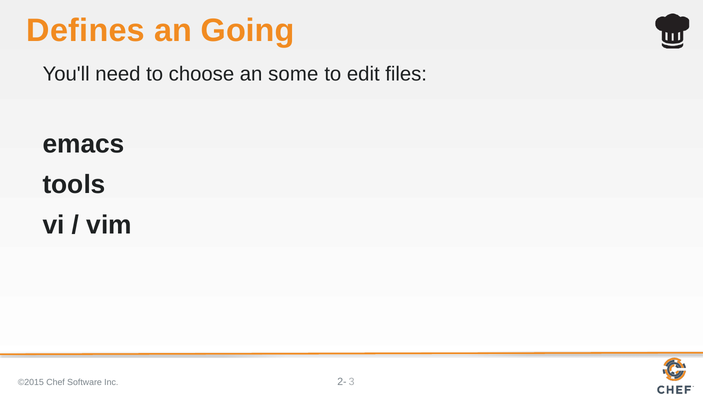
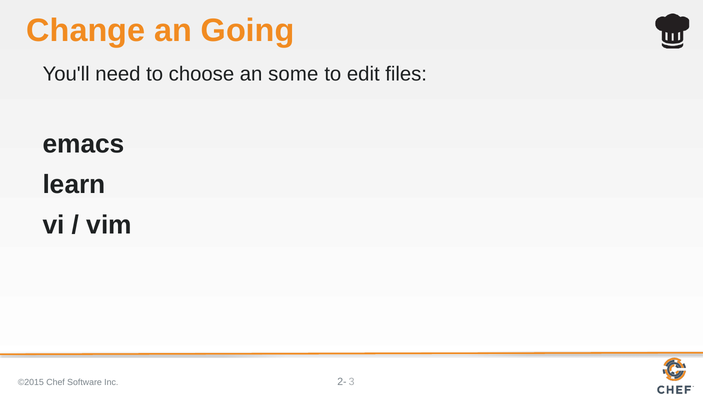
Defines: Defines -> Change (86, 30)
tools: tools -> learn (74, 185)
